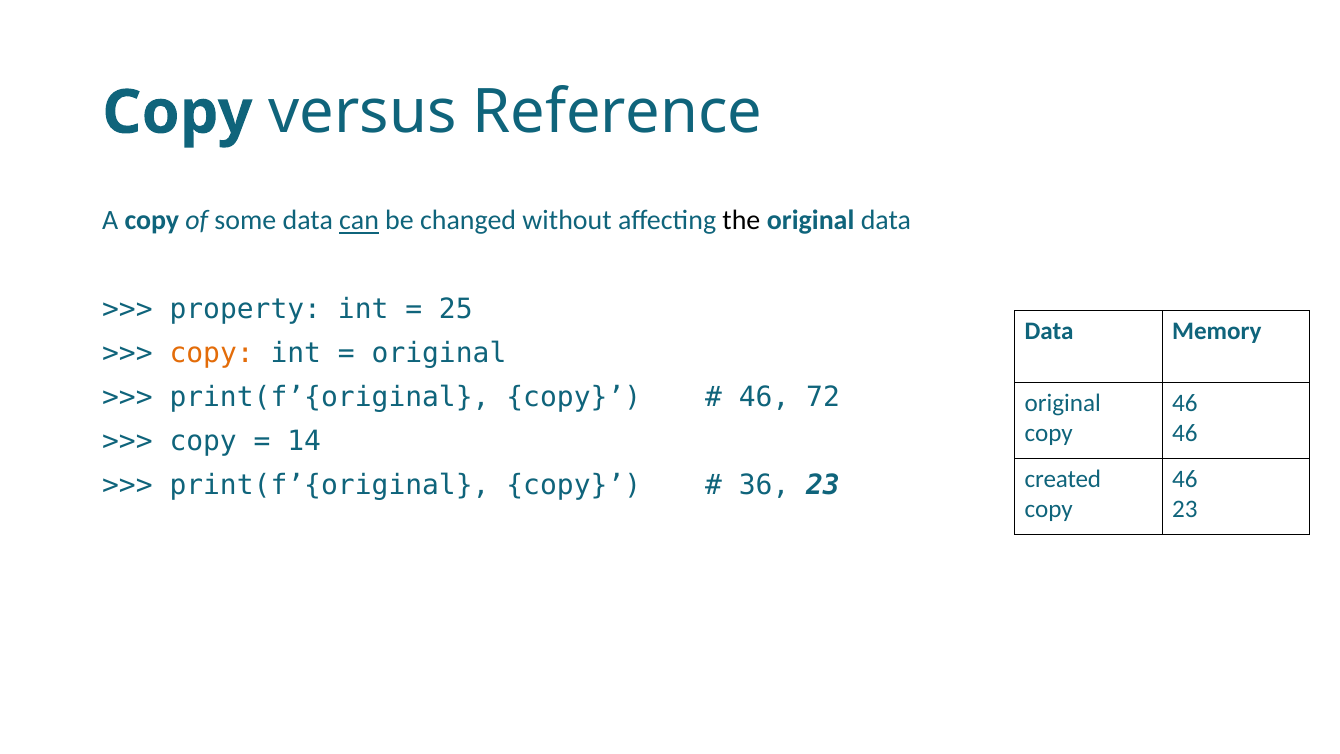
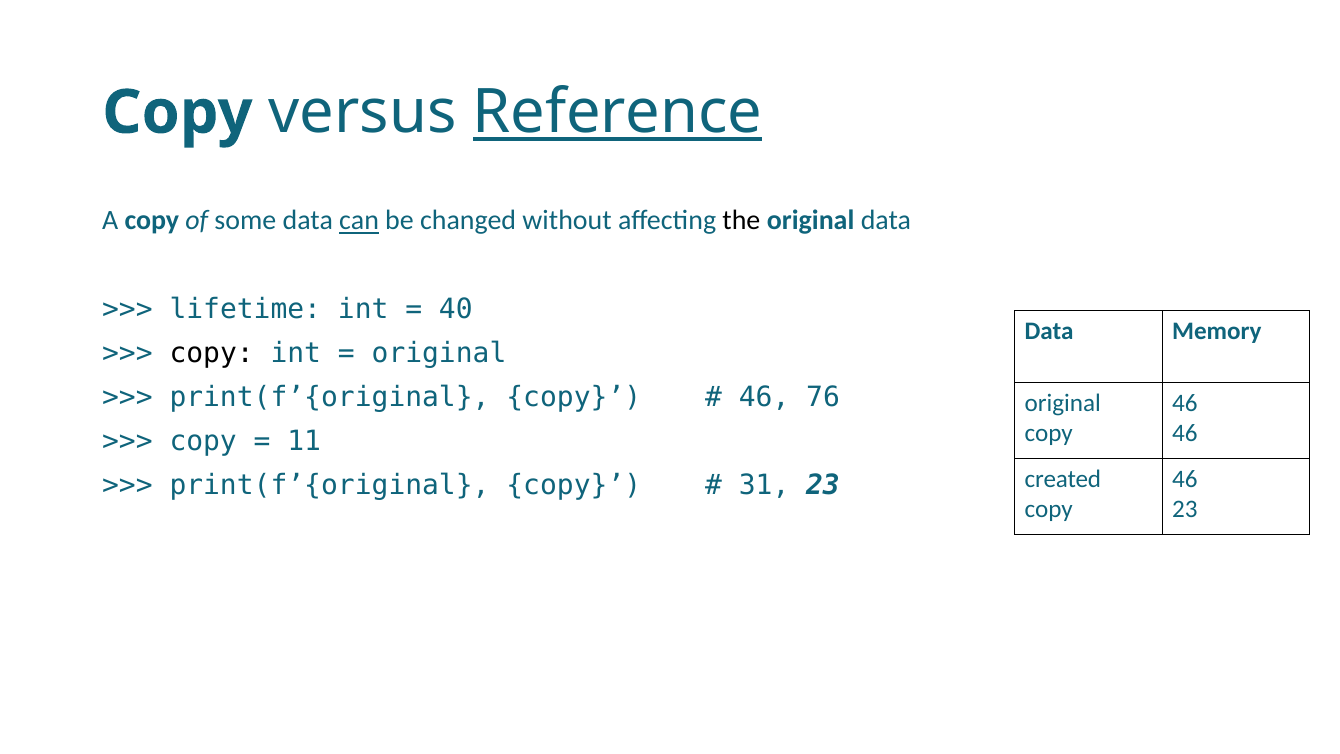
Reference underline: none -> present (617, 113)
property: property -> lifetime (245, 309)
25: 25 -> 40 (456, 309)
copy colour: orange -> black (212, 353)
72: 72 -> 76 (823, 397)
14: 14 -> 11 (304, 441)
36: 36 -> 31 (764, 486)
